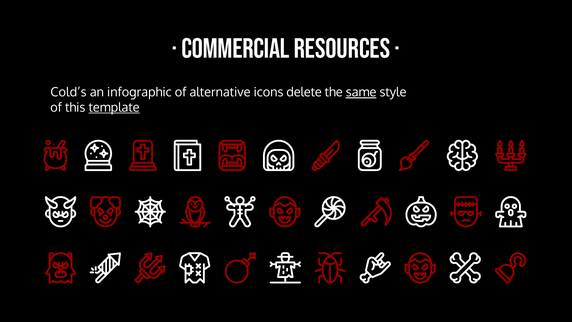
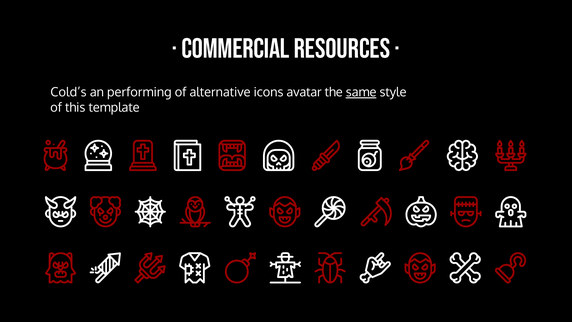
infographic: infographic -> performing (139, 92)
delete: delete -> avatar (304, 92)
template underline: present -> none (114, 108)
